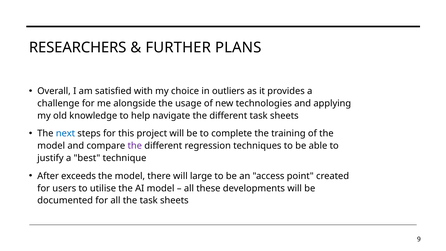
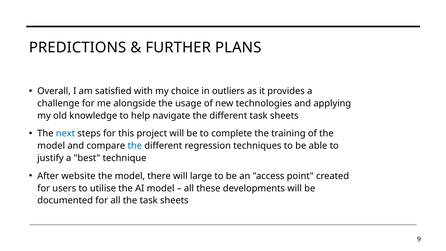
RESEARCHERS: RESEARCHERS -> PREDICTIONS (78, 48)
the colour: purple -> blue (135, 146)
exceeds: exceeds -> website (78, 176)
